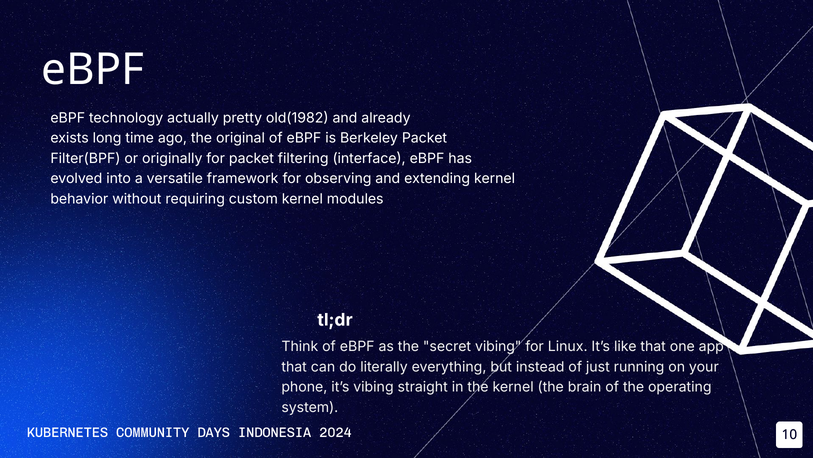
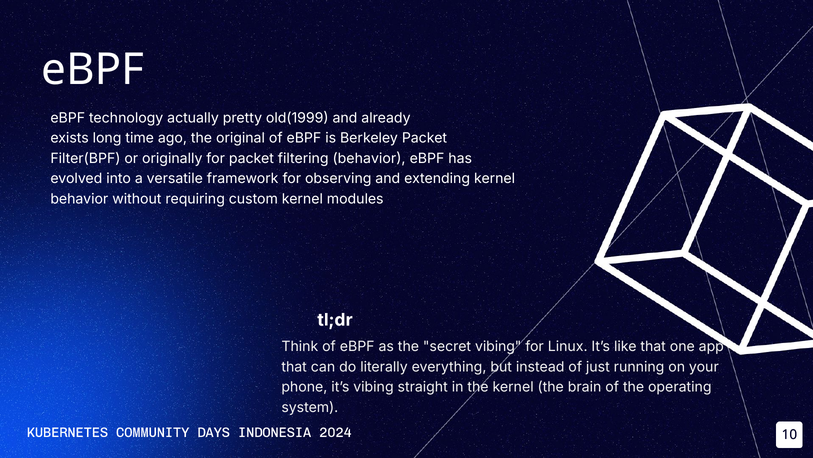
old(1982: old(1982 -> old(1999 (297, 118)
filtering interface: interface -> behavior (369, 158)
